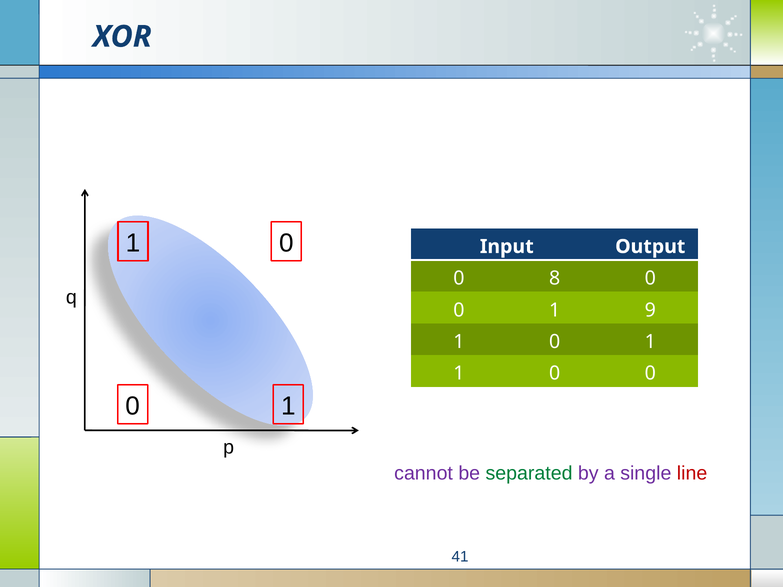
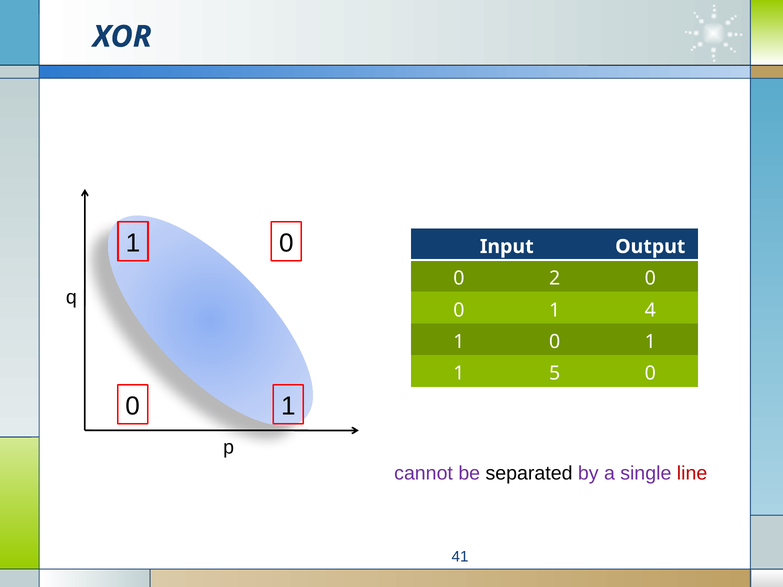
8: 8 -> 2 (555, 278)
9: 9 -> 4 (650, 310)
0: 0 -> 5 (555, 374)
separated colour: green -> black (529, 474)
